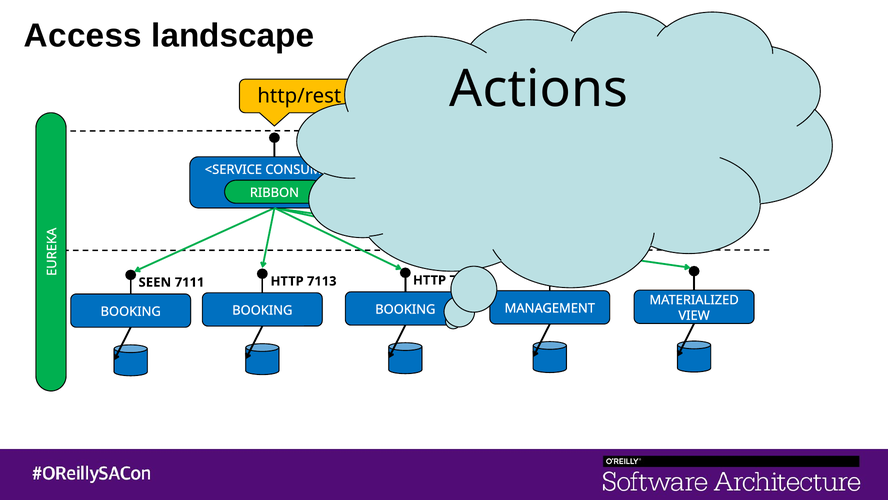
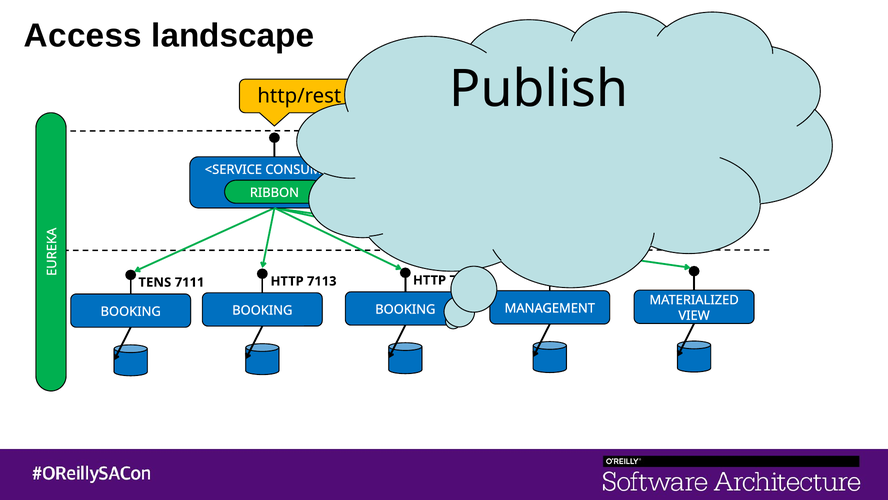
Actions: Actions -> Publish (539, 89)
SEEN: SEEN -> TENS (155, 282)
